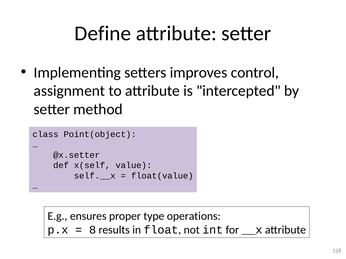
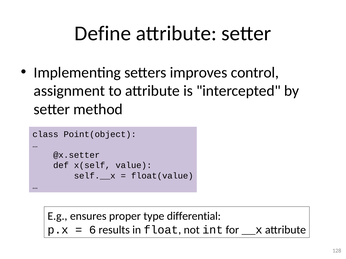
operations: operations -> differential (194, 216)
8: 8 -> 6 (93, 230)
